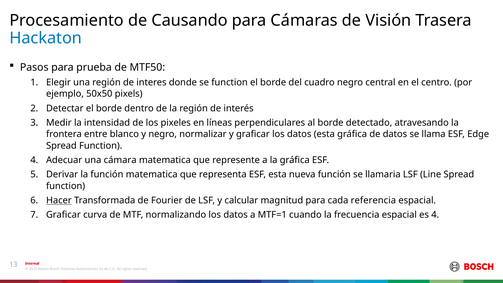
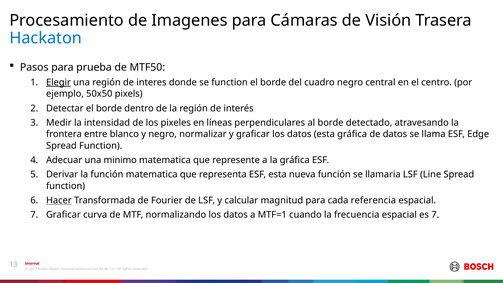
Causando: Causando -> Imagenes (190, 20)
Elegir underline: none -> present (58, 82)
cámara: cámara -> minimo (120, 160)
es 4: 4 -> 7 (435, 215)
